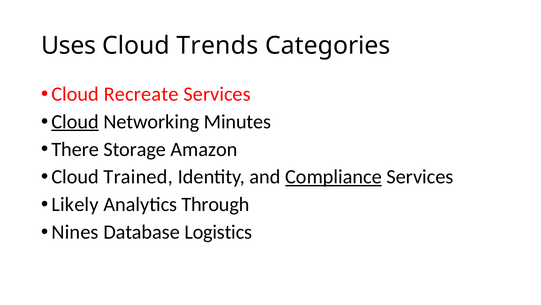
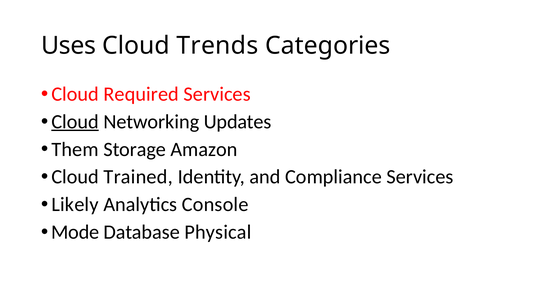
Recreate: Recreate -> Required (141, 94)
Minutes: Minutes -> Updates (238, 121)
There: There -> Them (75, 149)
Compliance underline: present -> none (333, 177)
Through: Through -> Console (215, 204)
Nines: Nines -> Mode (75, 232)
Logistics: Logistics -> Physical (218, 232)
